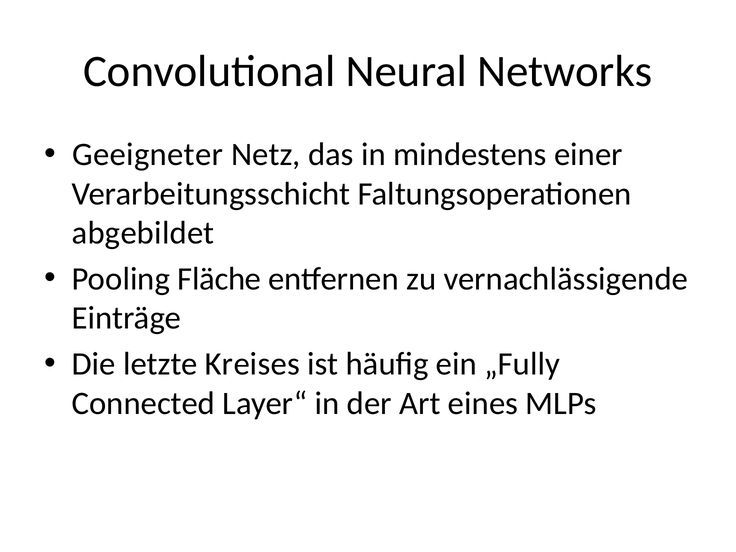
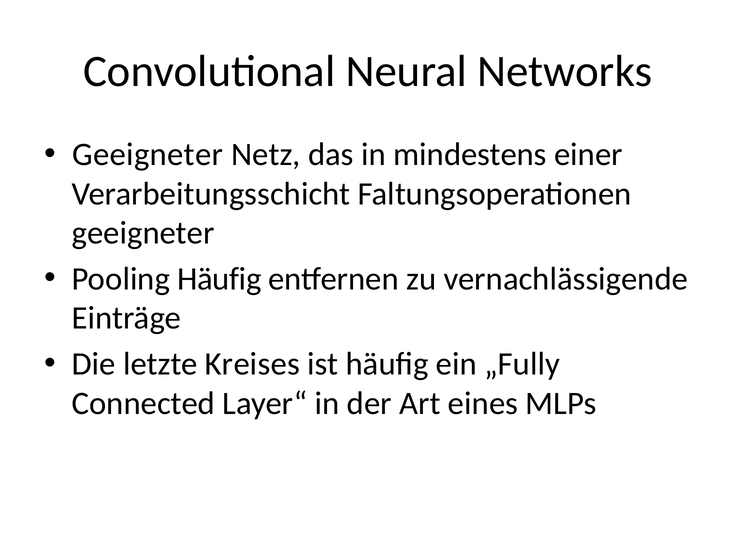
abgebildet: abgebildet -> geeigneter (143, 233)
Pooling Fläche: Fläche -> Häufig (219, 279)
